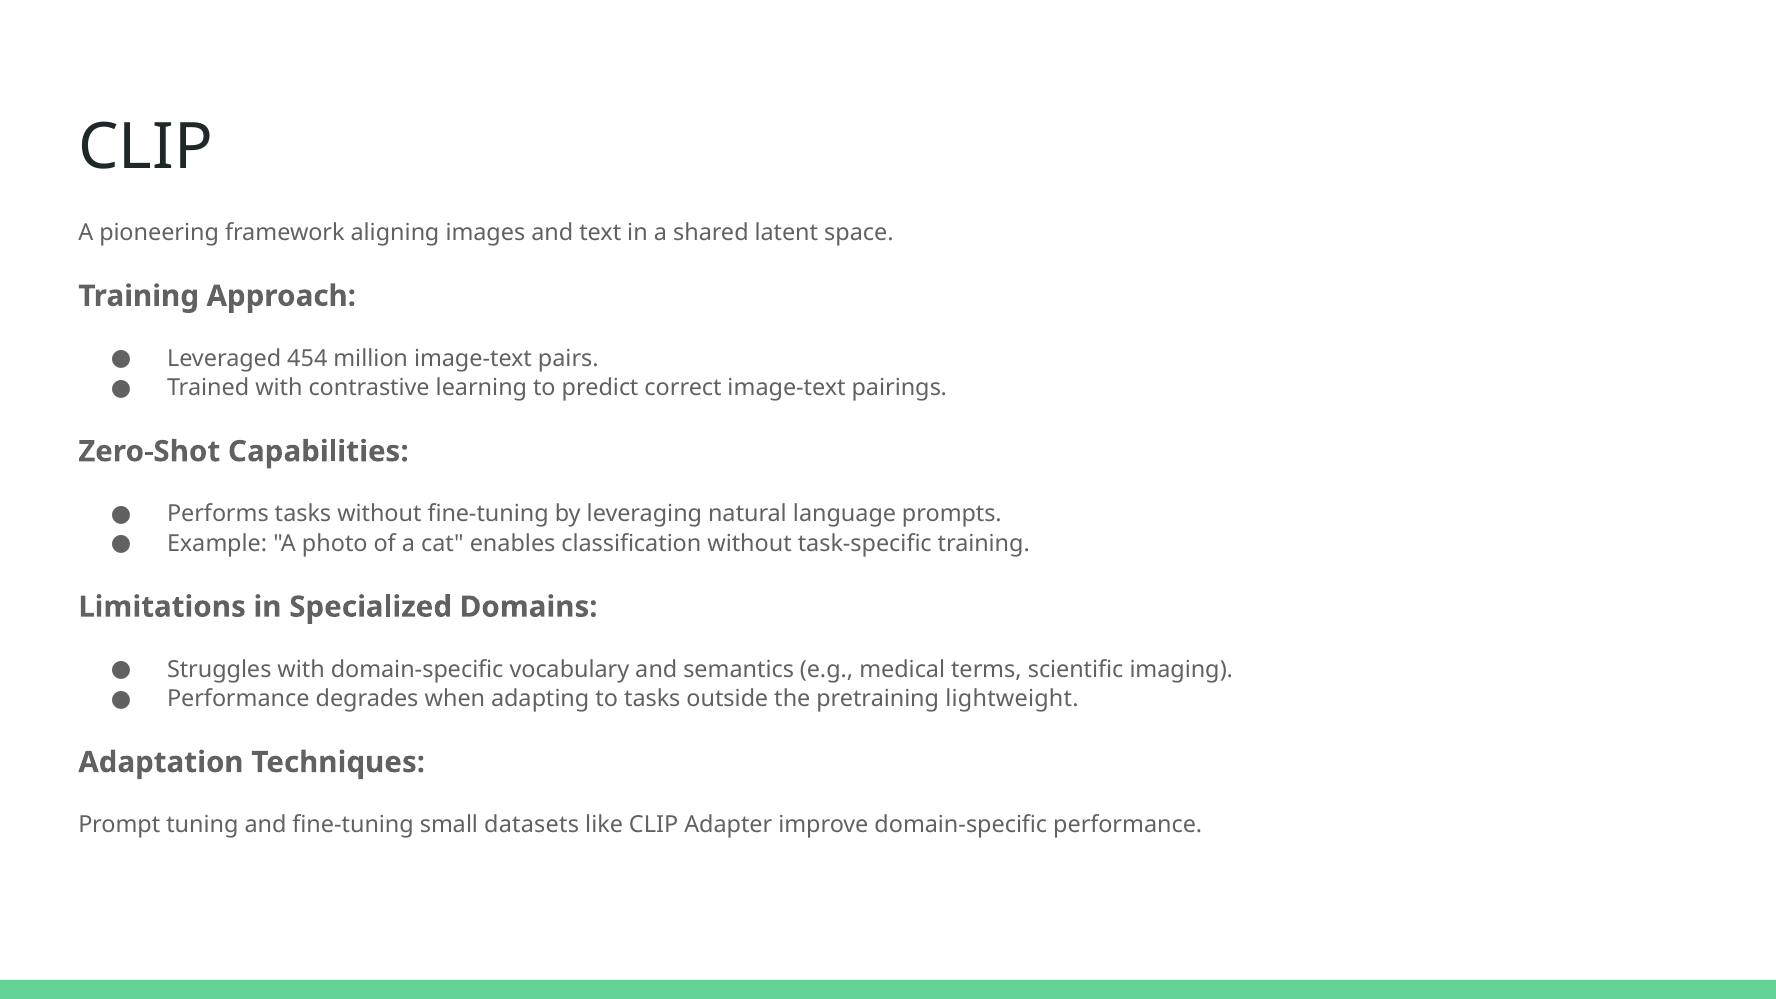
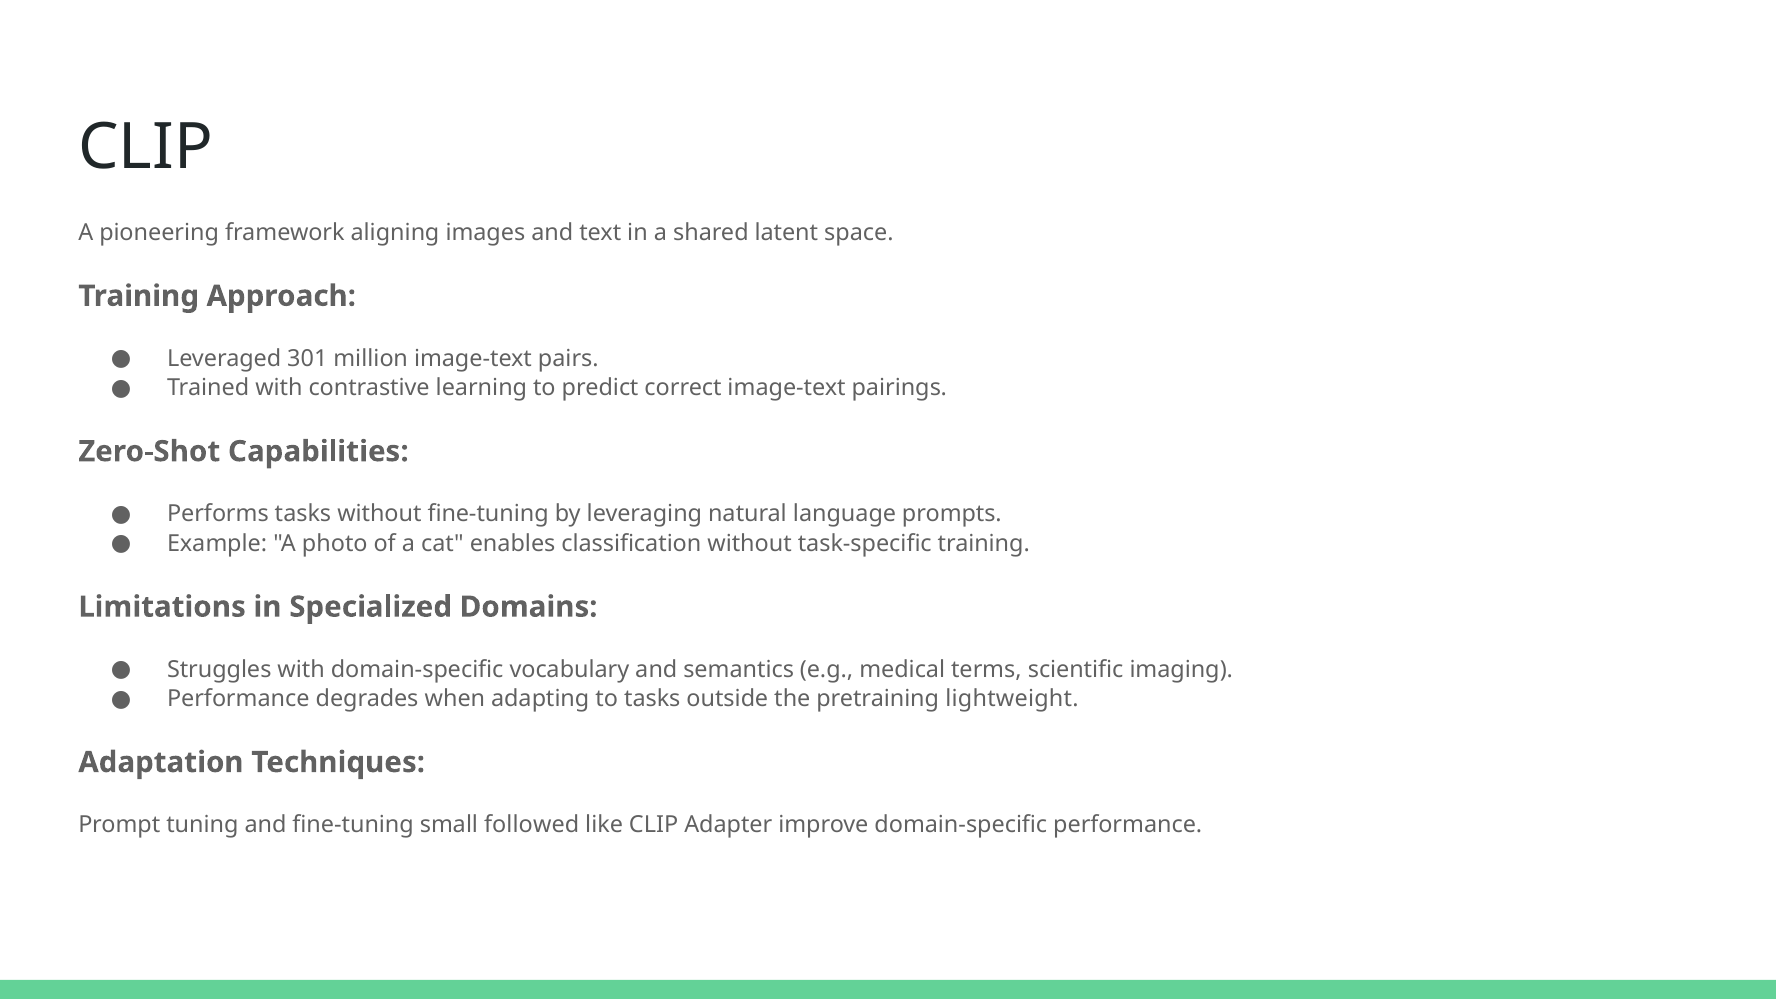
454: 454 -> 301 (307, 358)
datasets: datasets -> followed (532, 825)
